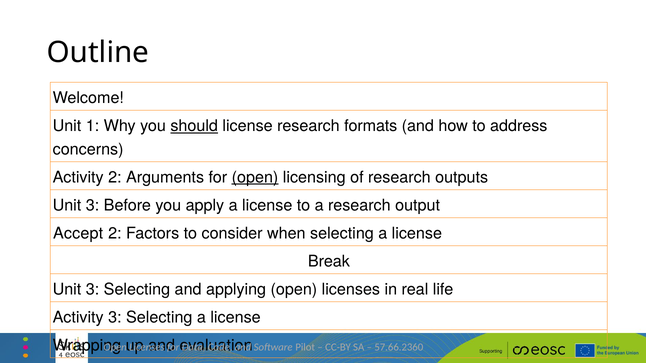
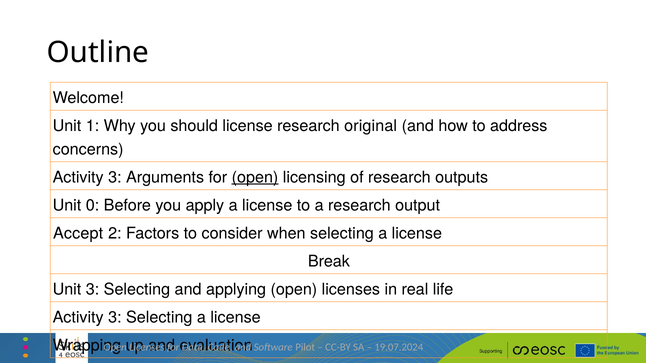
should underline: present -> none (194, 126)
formats: formats -> original (371, 126)
2: 2 -> 3 (115, 177)
3: 3 -> 0 (93, 205)
57.66.2360: 57.66.2360 -> 19.07.2024 (399, 348)
